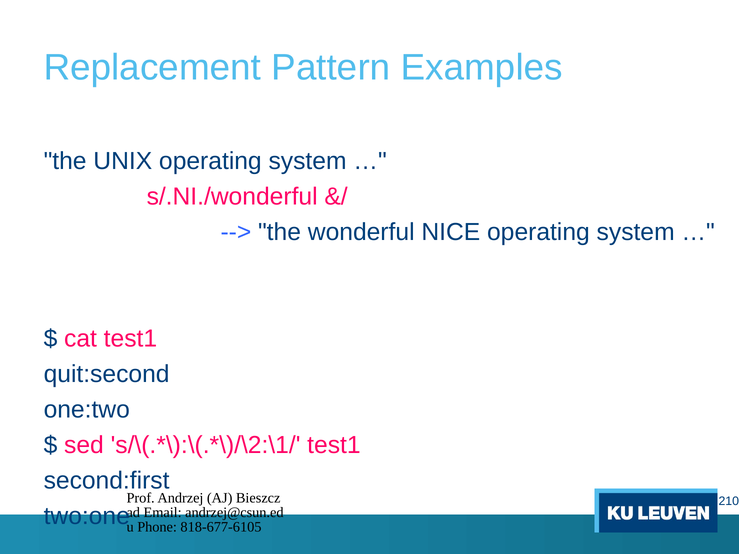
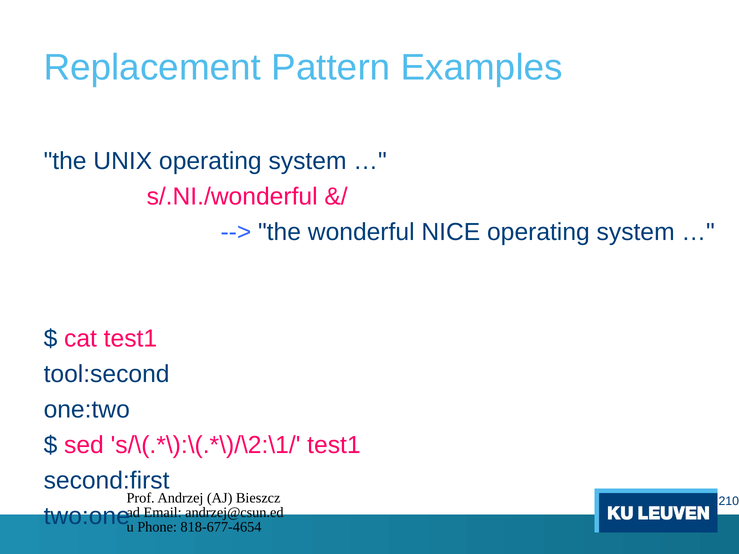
quit:second: quit:second -> tool:second (107, 374)
818-677-6105: 818-677-6105 -> 818-677-4654 (221, 527)
